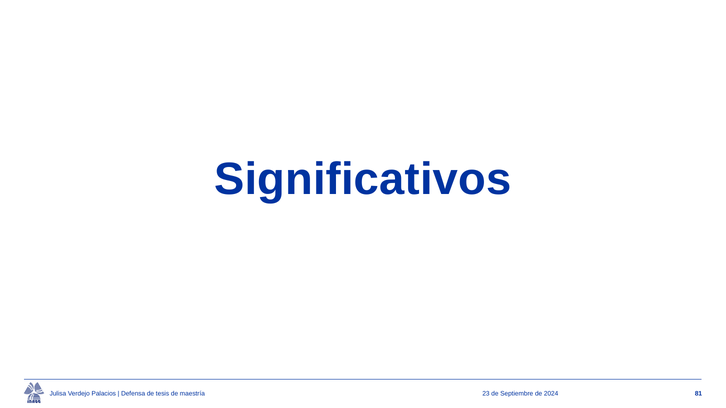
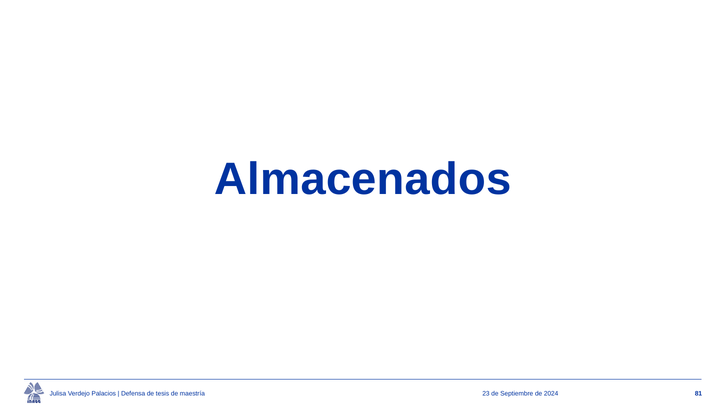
Significativos: Significativos -> Almacenados (363, 180)
